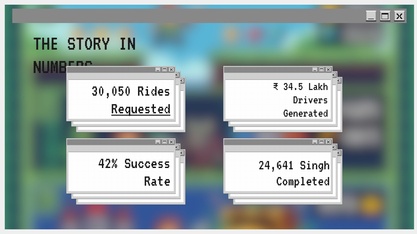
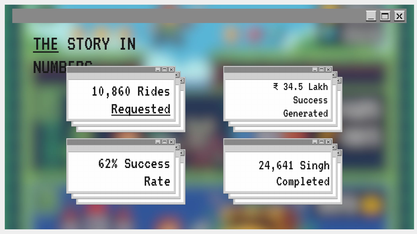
THE underline: none -> present (46, 43)
30,050: 30,050 -> 10,860 (111, 91)
Drivers: Drivers -> Success (311, 100)
42%: 42% -> 62% (108, 163)
